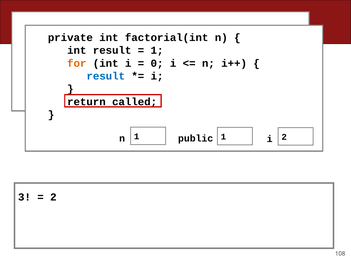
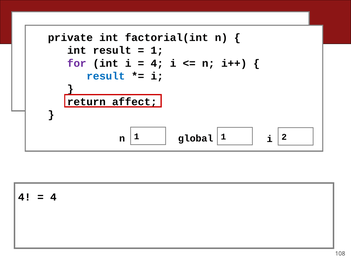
for colour: orange -> purple (77, 63)
0: 0 -> 4 (157, 63)
called: called -> affect (135, 102)
public: public -> global (196, 139)
3: 3 -> 4 (24, 197)
2: 2 -> 4 (53, 197)
